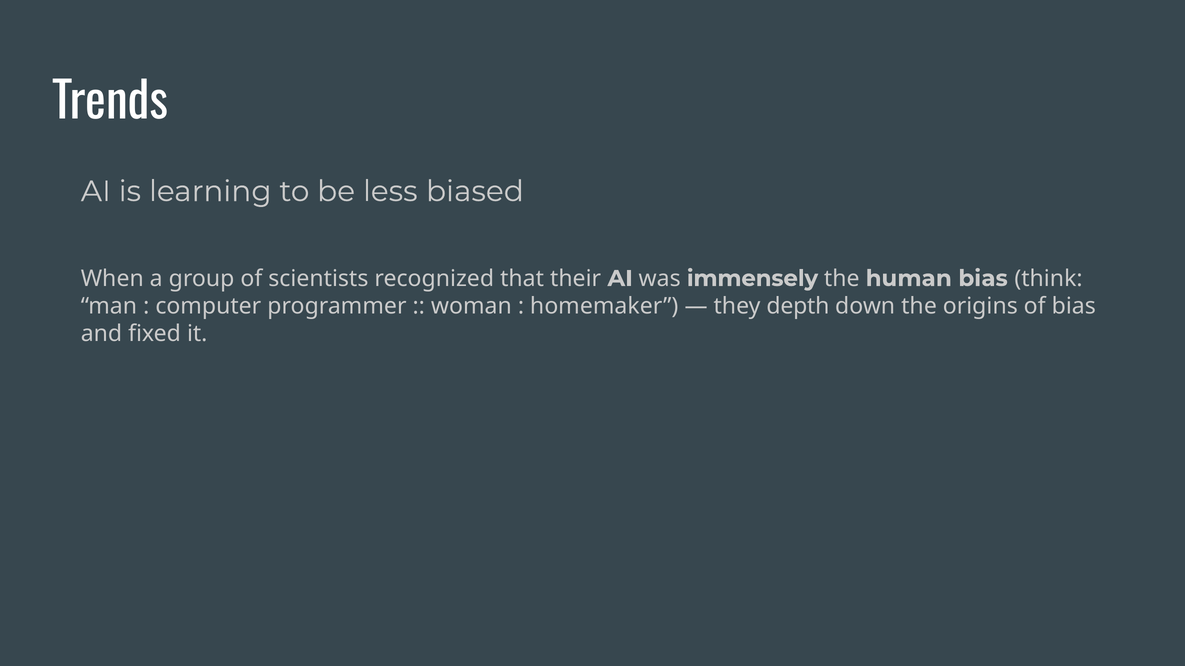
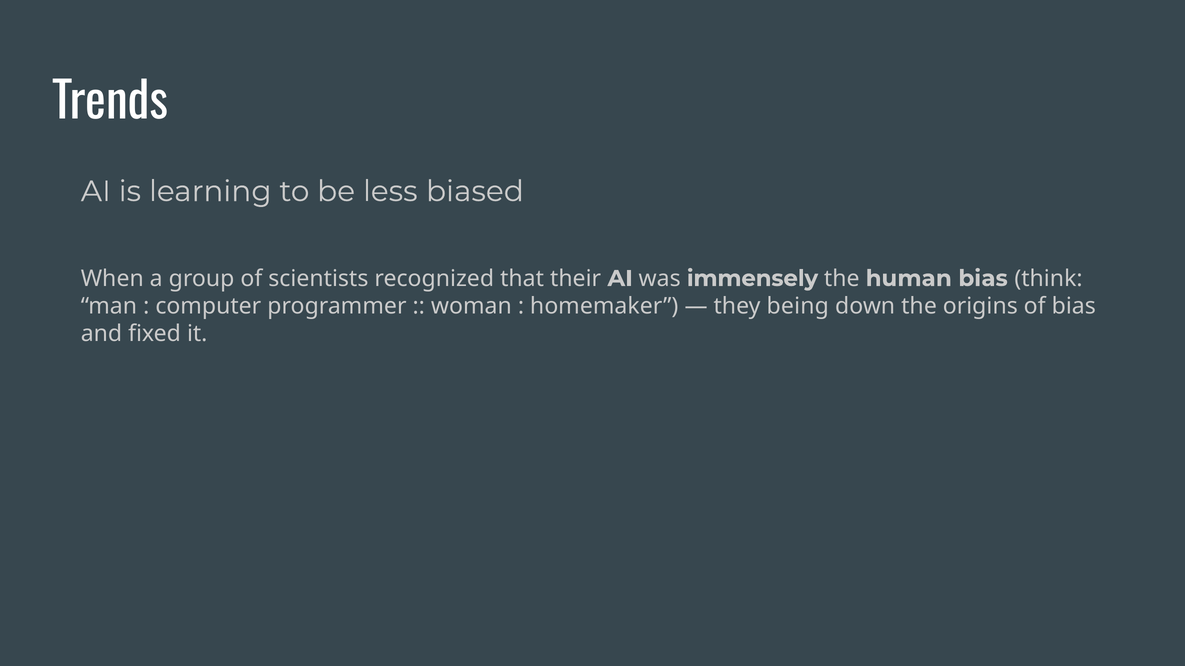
depth: depth -> being (798, 306)
